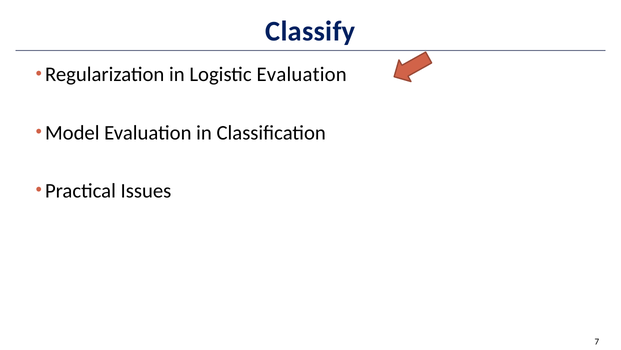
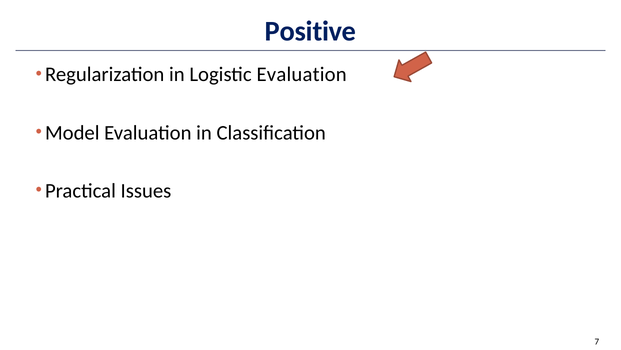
Classify: Classify -> Positive (311, 31)
